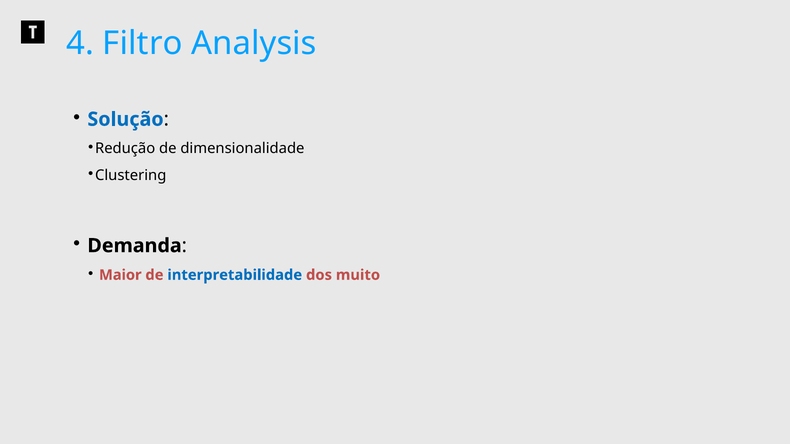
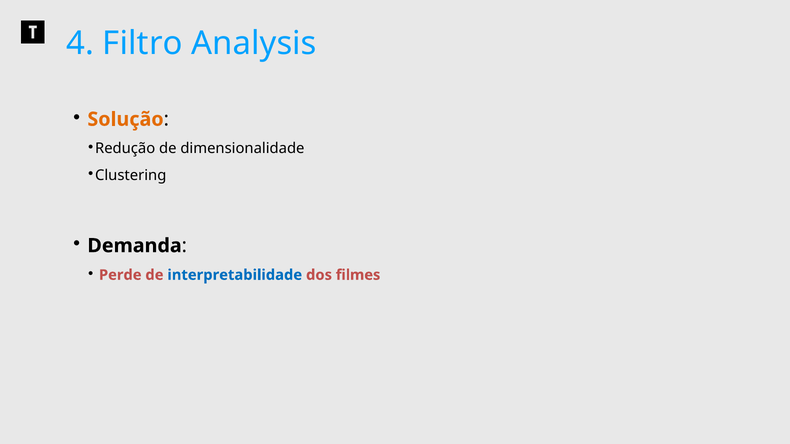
Solução colour: blue -> orange (126, 119)
Maior: Maior -> Perde (120, 275)
muito: muito -> filmes (358, 275)
